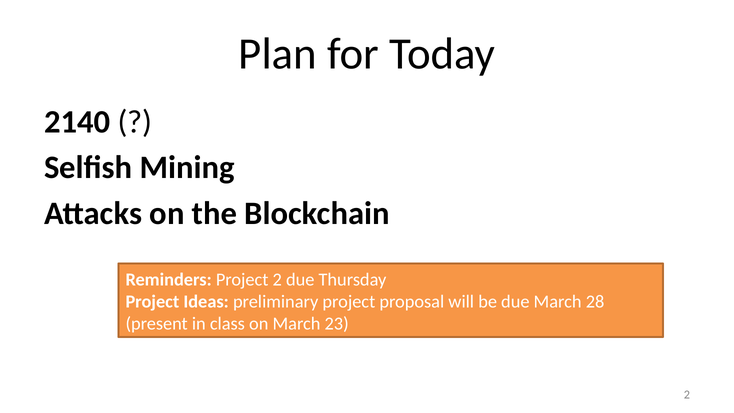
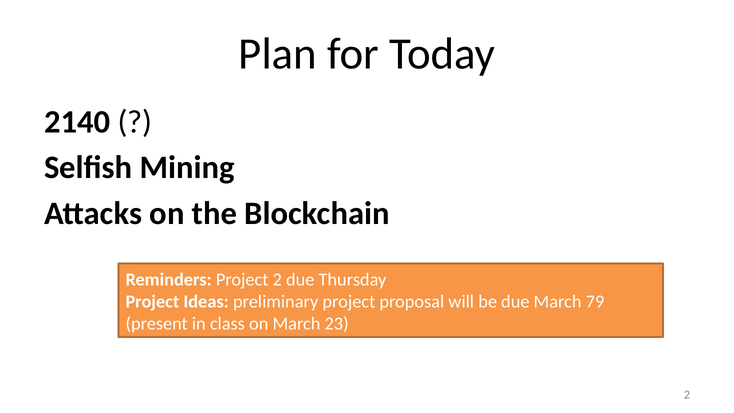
28: 28 -> 79 (595, 301)
